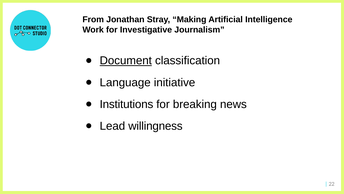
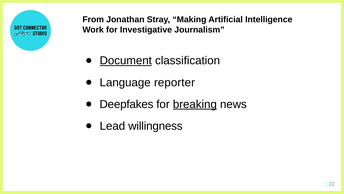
initiative: initiative -> reporter (174, 82)
Institutions: Institutions -> Deepfakes (126, 104)
breaking underline: none -> present (195, 104)
